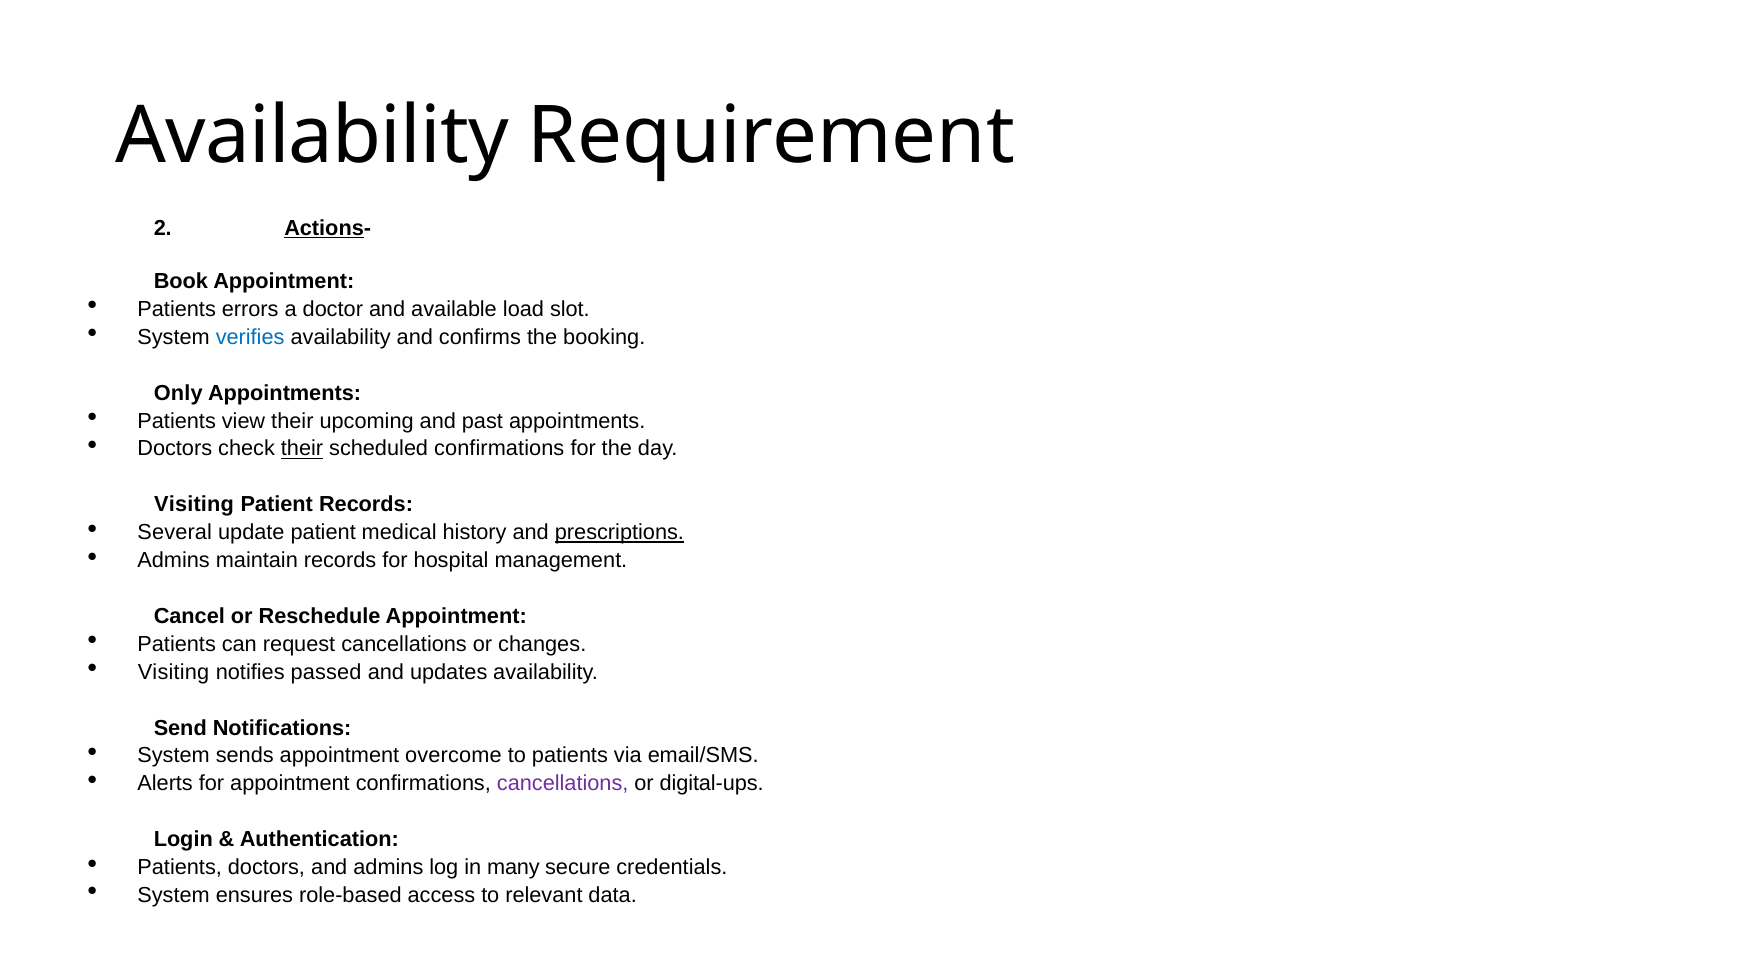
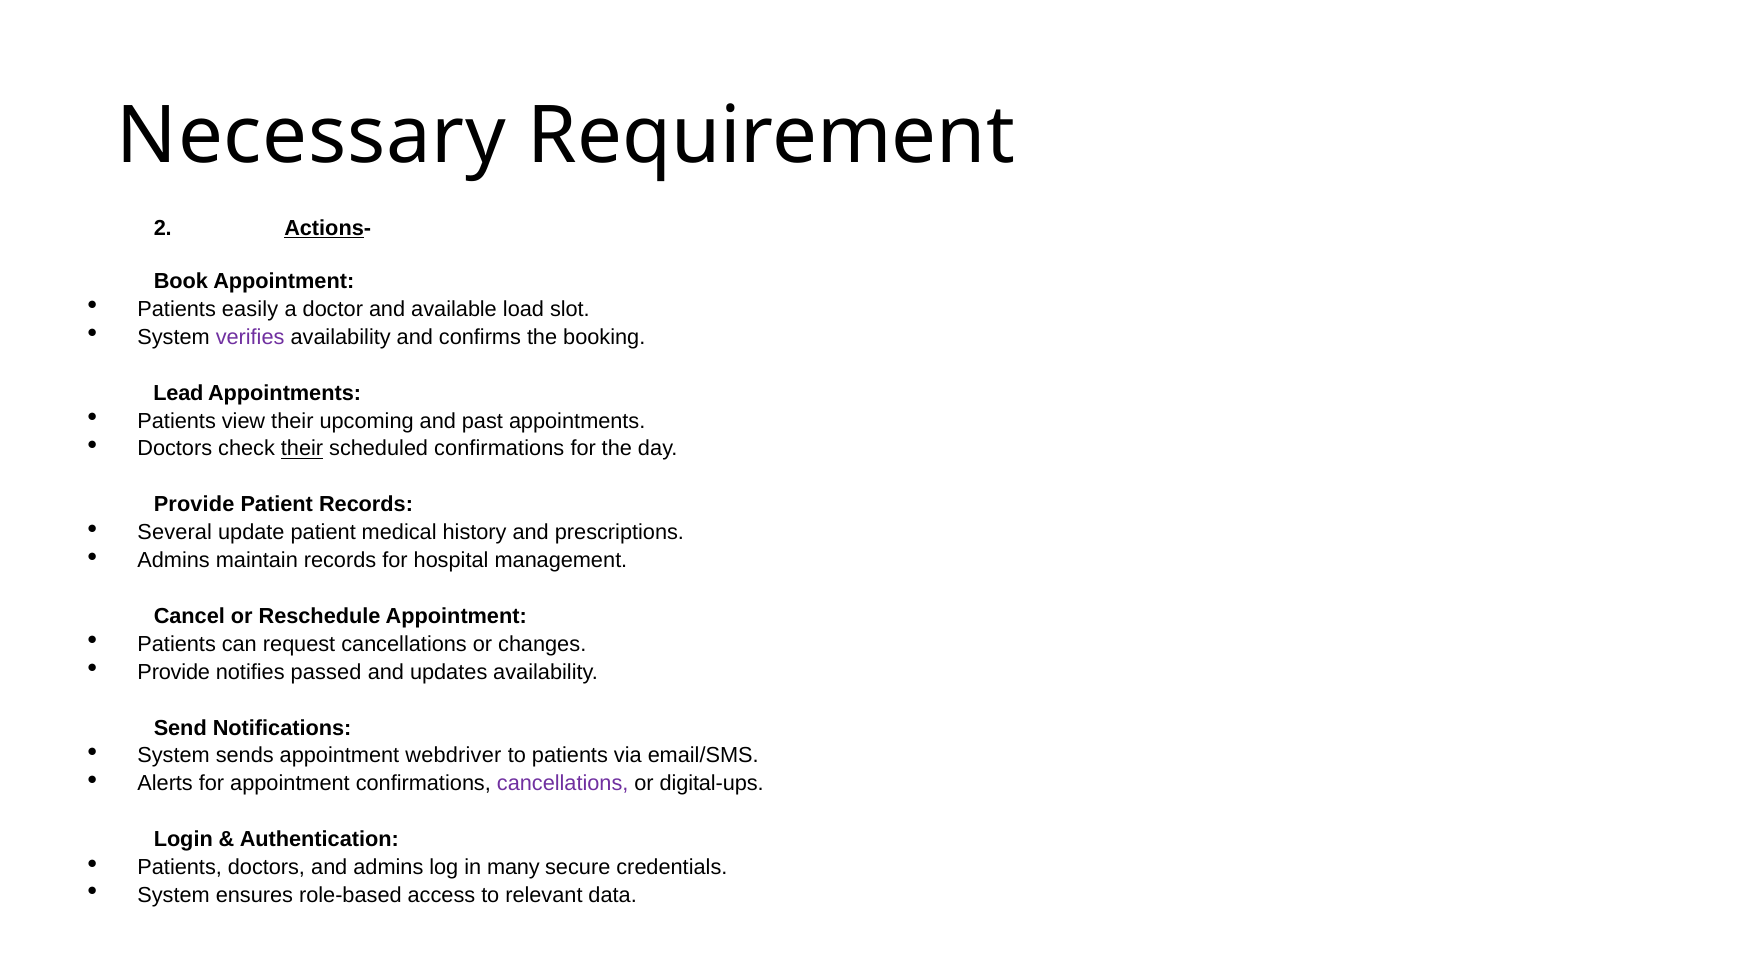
Availability: Availability -> Necessary (311, 137)
errors: errors -> easily (250, 309)
verifies colour: blue -> purple (250, 337)
Only: Only -> Lead (178, 393)
Visiting: Visiting -> Provide (194, 504)
prescriptions underline: present -> none (619, 532)
Visiting: Visiting -> Provide (174, 672)
overcome: overcome -> webdriver (453, 756)
